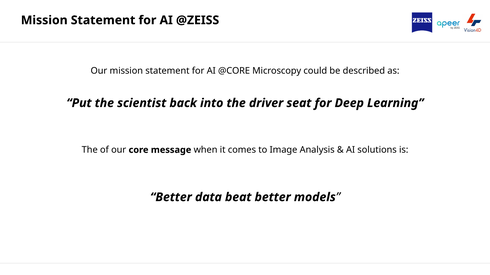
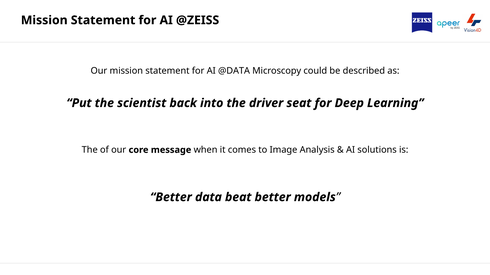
@CORE: @CORE -> @DATA (234, 71)
